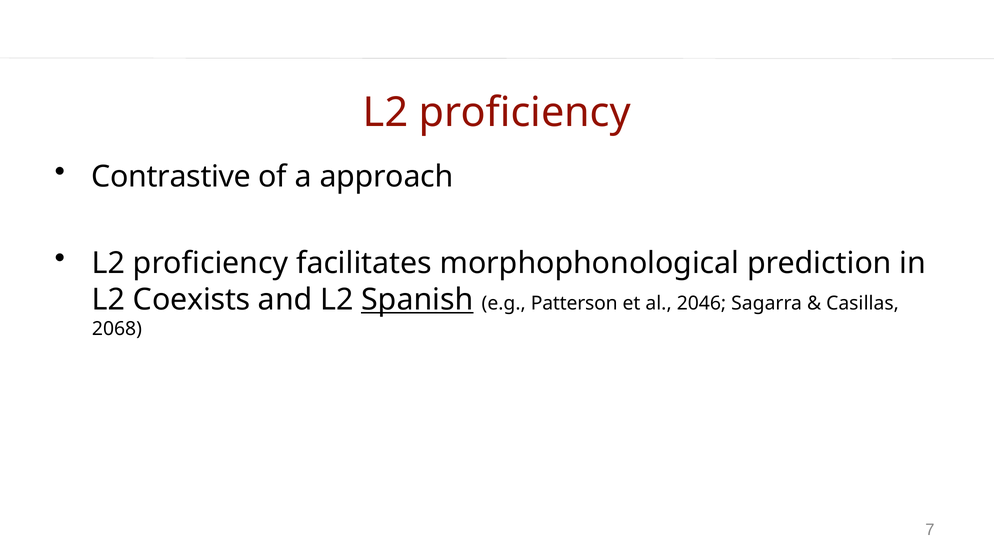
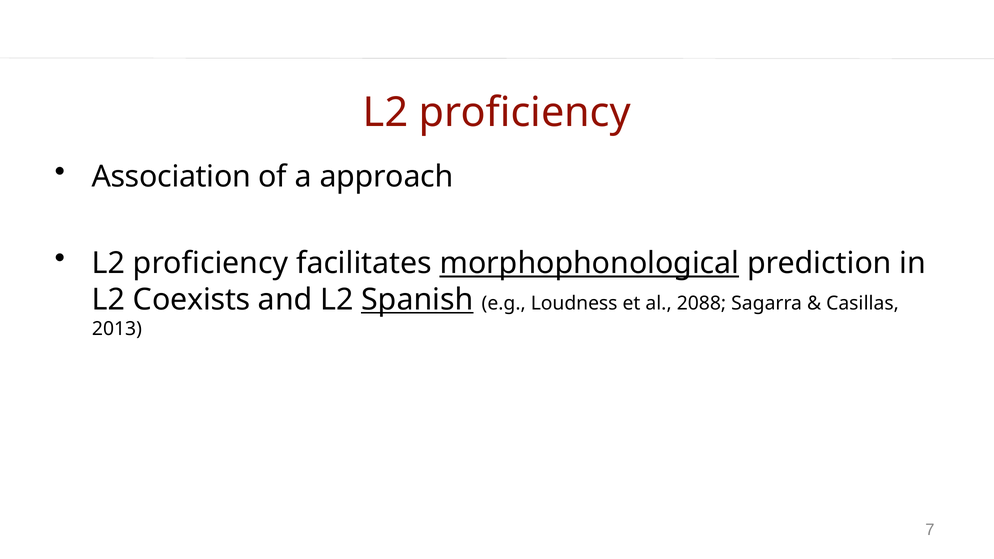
Contrastive: Contrastive -> Association (171, 177)
morphophonological underline: none -> present (590, 263)
Patterson: Patterson -> Loudness (574, 303)
2046: 2046 -> 2088 (701, 303)
2068: 2068 -> 2013 (117, 329)
